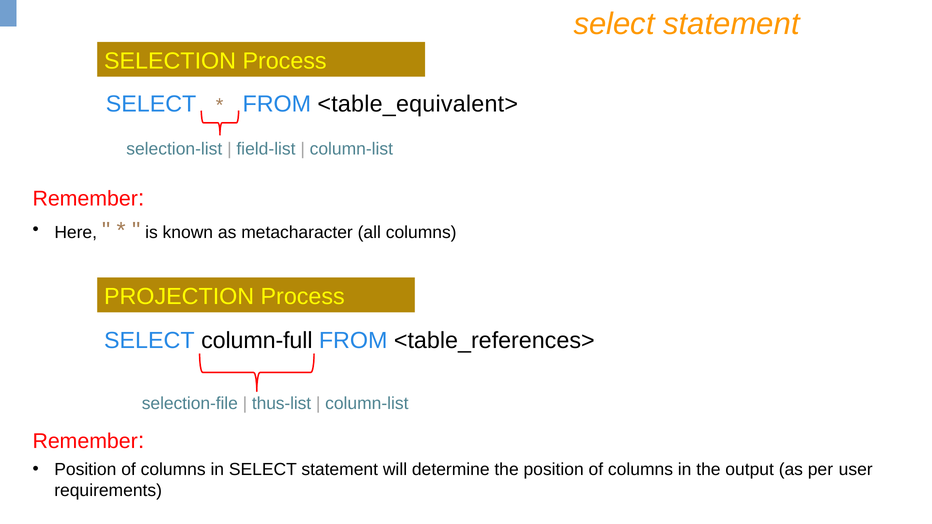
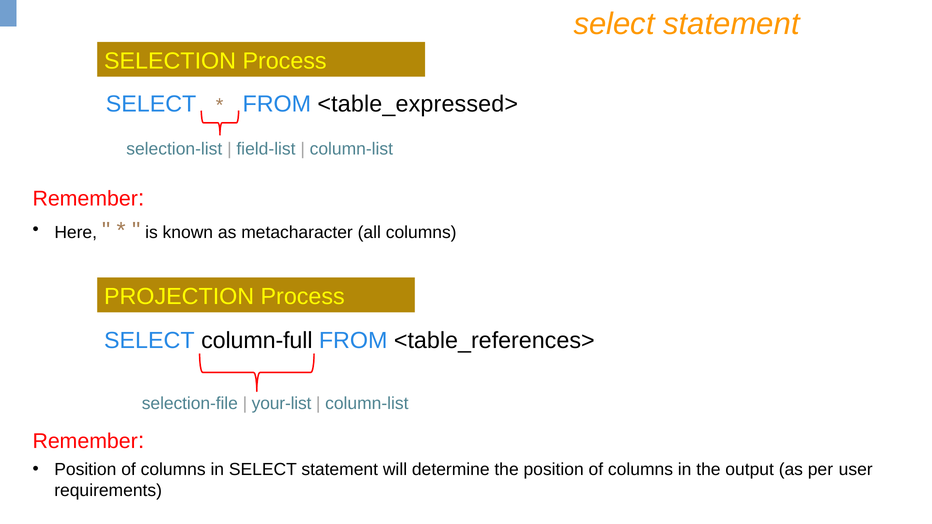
<table_equivalent>: <table_equivalent> -> <table_expressed> (418, 104)
thus-list: thus-list -> your-list (282, 404)
